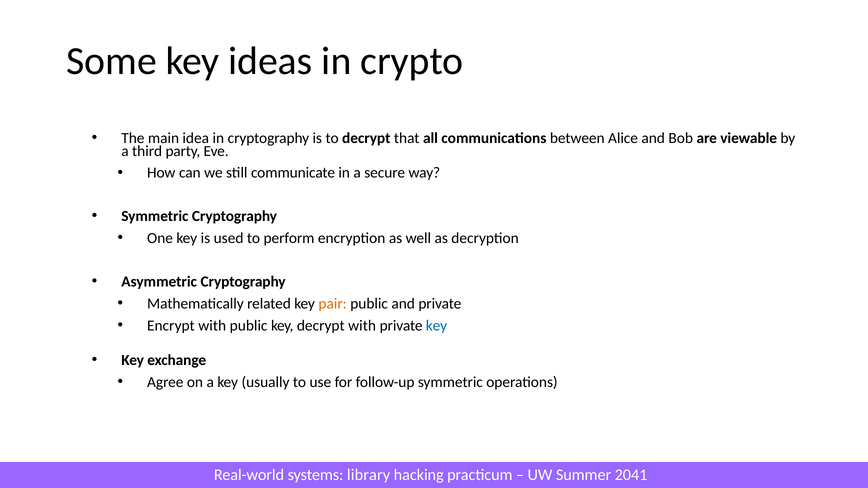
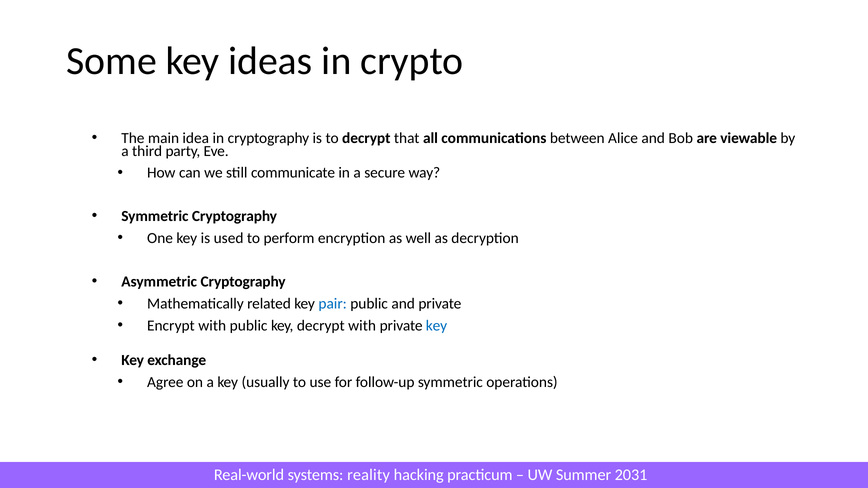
pair colour: orange -> blue (333, 304)
library: library -> reality (369, 475)
2041: 2041 -> 2031 (631, 475)
